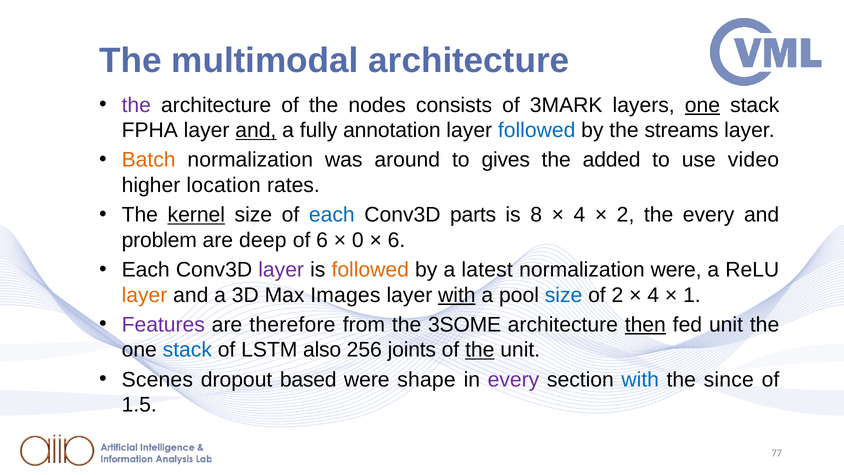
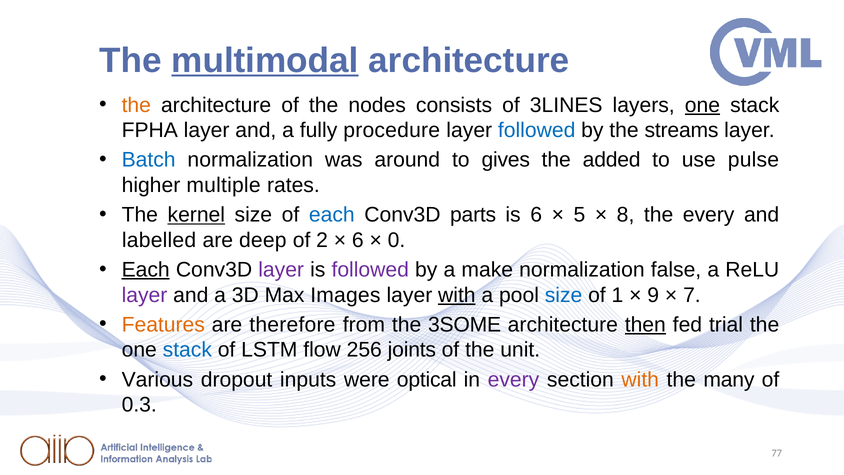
multimodal underline: none -> present (265, 60)
the colour: purple -> orange (136, 105)
3MARK: 3MARK -> 3LINES (566, 105)
and underline: present -> none (256, 130)
annotation: annotation -> procedure (392, 130)
Batch colour: orange -> blue (149, 160)
video: video -> pulse (753, 160)
location: location -> multiple (224, 185)
is 8: 8 -> 6 (536, 215)
4: 4 -> 5 (579, 215)
2: 2 -> 8 (626, 215)
problem: problem -> labelled (159, 240)
of 6: 6 -> 2 (322, 240)
0: 0 -> 6 (358, 240)
6: 6 -> 0 (396, 240)
Each underline: none -> present (146, 270)
followed colour: orange -> purple (370, 270)
latest: latest -> make (487, 270)
normalization were: were -> false (676, 270)
layer colour: orange -> purple (144, 295)
of 2: 2 -> 1 (617, 295)
4: 4 -> 9 (653, 295)
1: 1 -> 7 (692, 295)
Features colour: purple -> orange (163, 324)
fed unit: unit -> trial (726, 324)
also: also -> flow (322, 350)
the underline: present -> none (480, 350)
Scenes: Scenes -> Various (157, 379)
based: based -> inputs (308, 379)
shape: shape -> optical (427, 379)
with colour: blue -> orange (640, 379)
since: since -> many (729, 379)
1.5: 1.5 -> 0.3 (139, 405)
